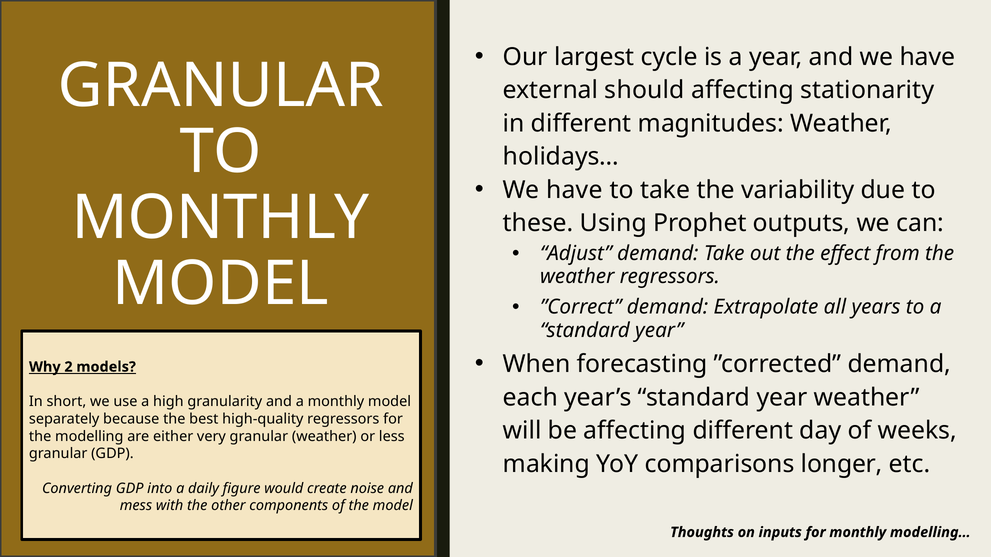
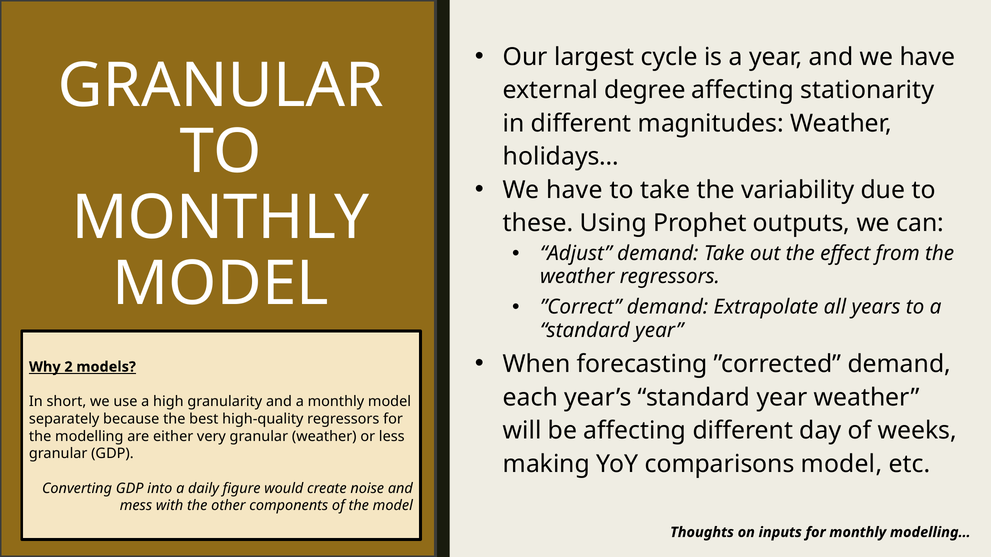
should: should -> degree (645, 90)
comparisons longer: longer -> model (842, 464)
